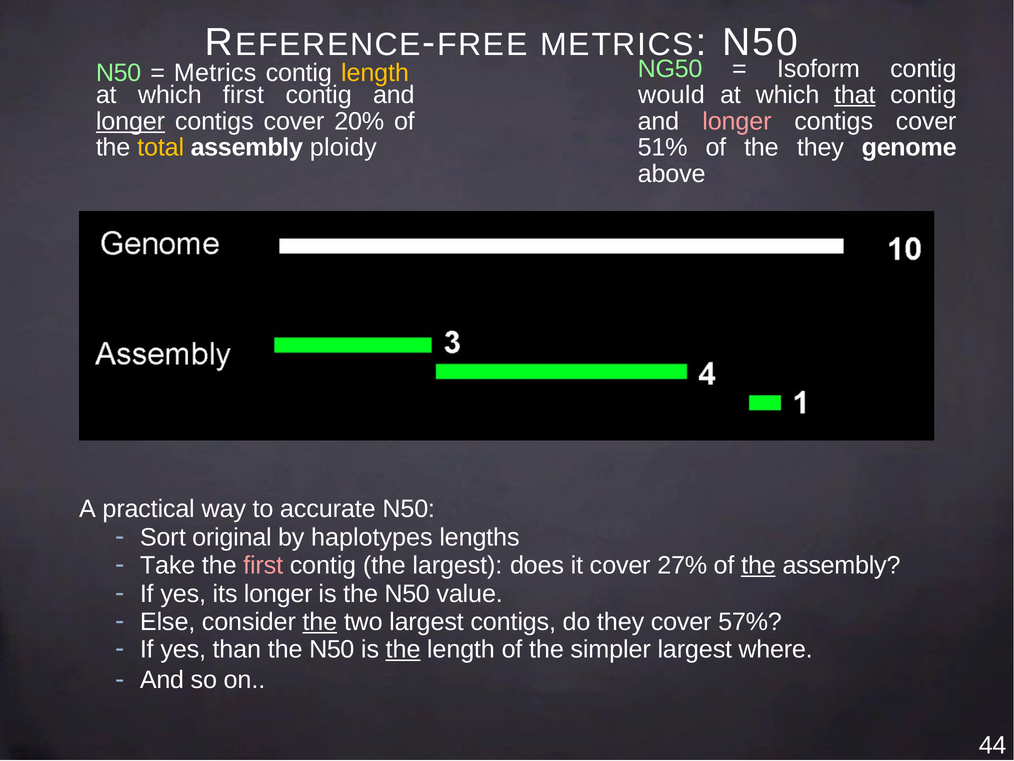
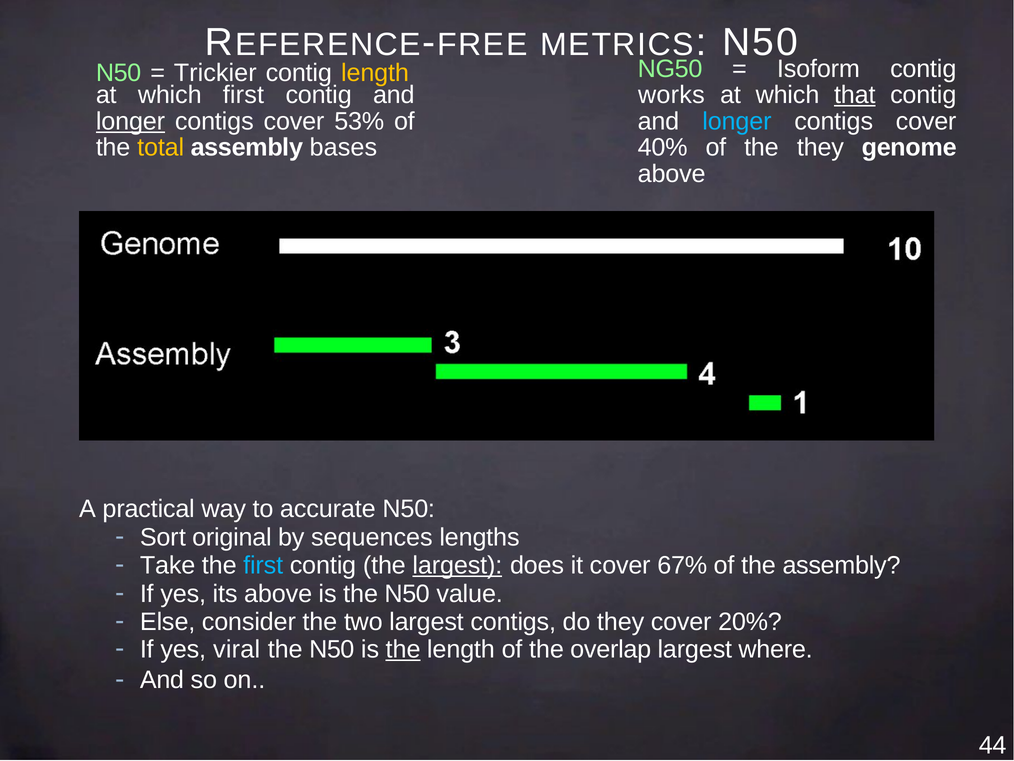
Metrics: Metrics -> Trickier (215, 73)
would: would -> works (671, 95)
20%: 20% -> 53% (359, 121)
longer colour: pink -> light blue (737, 121)
ploidy: ploidy -> bases (343, 148)
51%: 51% -> 40% (663, 148)
haplotypes: haplotypes -> sequences (372, 538)
first colour: pink -> light blue (263, 566)
largest underline: none -> present (457, 566)
27%: 27% -> 67% (682, 566)
the underline: present -> none (759, 566)
its longer: longer -> above (278, 594)
the underline: present -> none (320, 622)
57%: 57% -> 20% (750, 622)
than: than -> viral (237, 650)
simpler: simpler -> overlap (611, 650)
